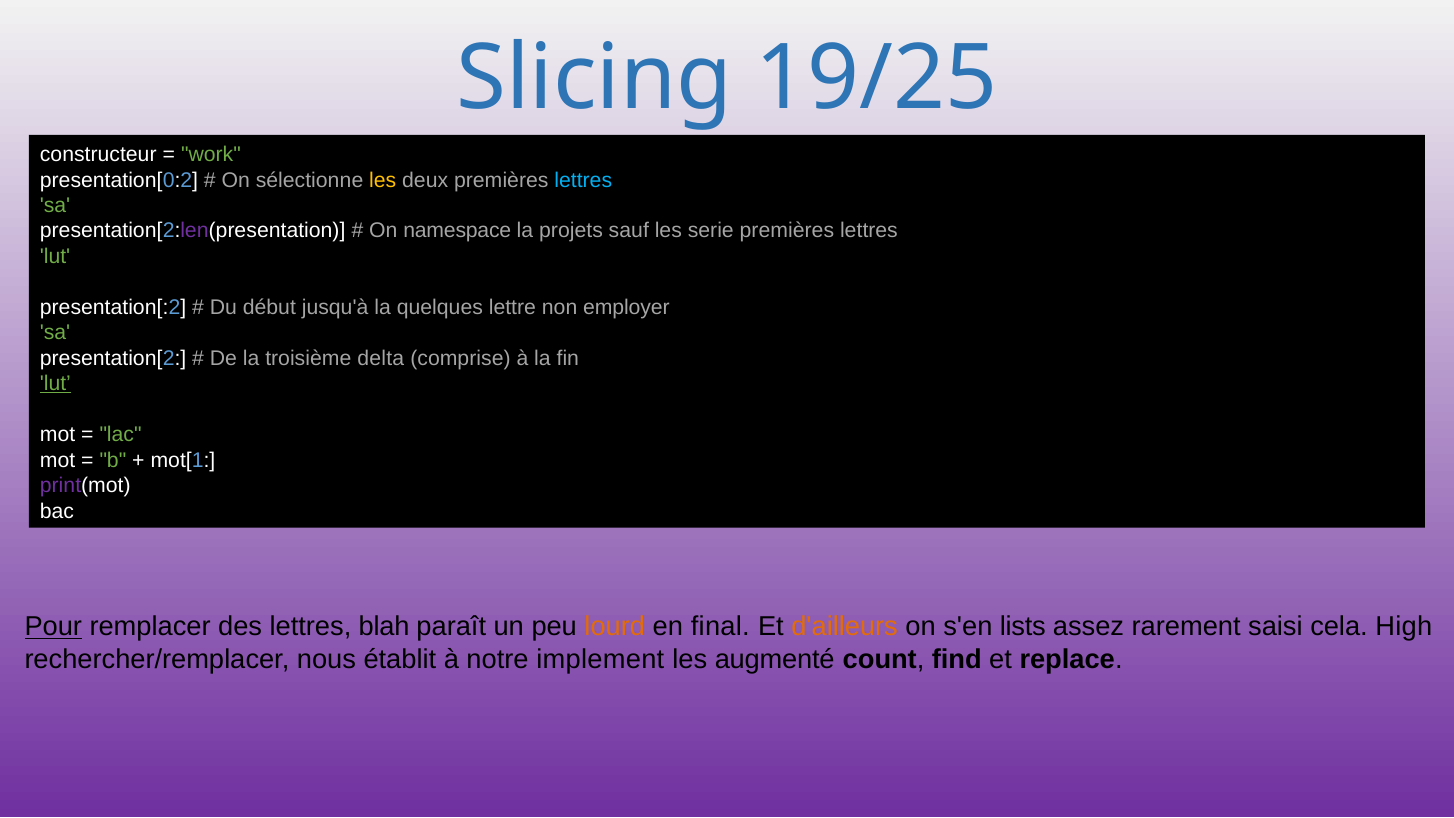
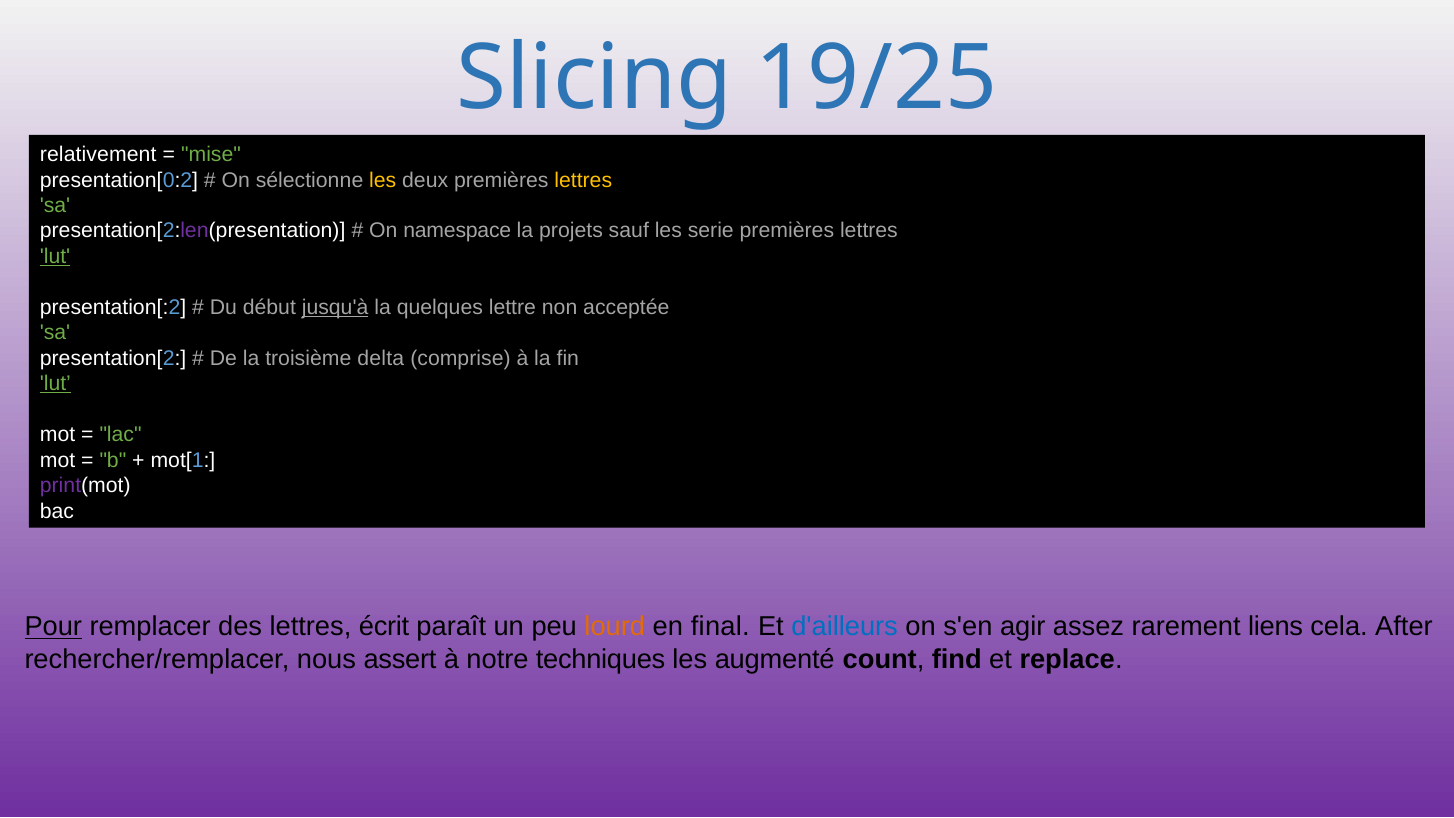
constructeur: constructeur -> relativement (98, 155)
work: work -> mise (211, 155)
lettres colour: light blue -> yellow (583, 180)
lut underline: none -> present (55, 256)
jusqu'à underline: none -> present (335, 307)
employer: employer -> acceptée (626, 307)
blah: blah -> écrit (384, 627)
d'ailleurs colour: orange -> blue (845, 627)
lists: lists -> agir (1023, 627)
saisi: saisi -> liens (1276, 627)
High: High -> After (1404, 627)
établit: établit -> assert (400, 659)
implement: implement -> techniques (601, 659)
